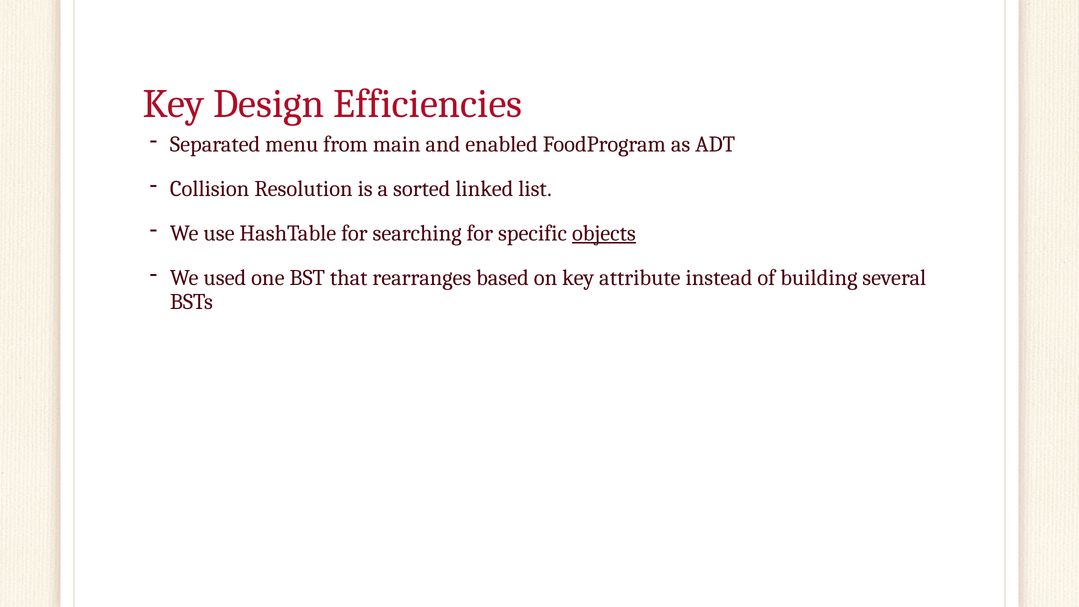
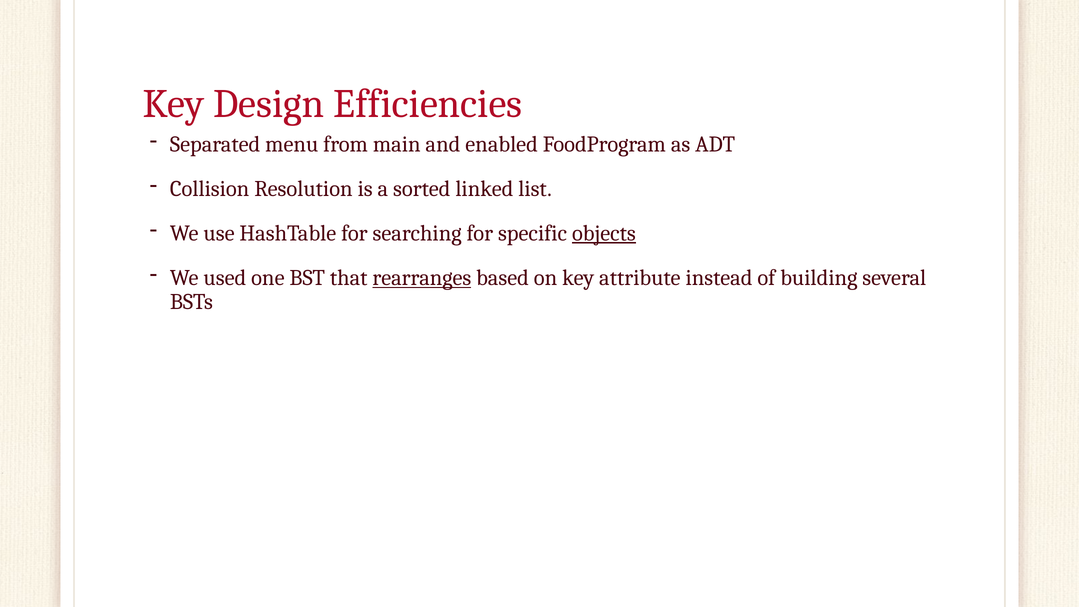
rearranges underline: none -> present (422, 278)
